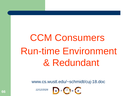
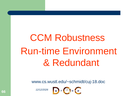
Consumers: Consumers -> Robustness (80, 38)
